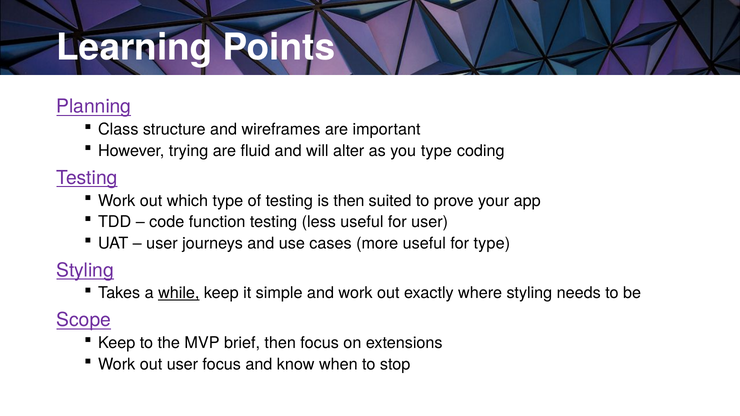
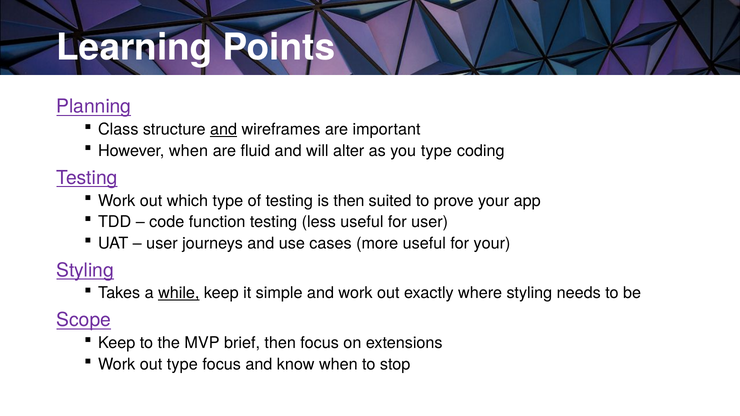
and underline: none -> present (224, 130)
However trying: trying -> when (188, 151)
for type: type -> your (492, 243)
out user: user -> type (182, 364)
